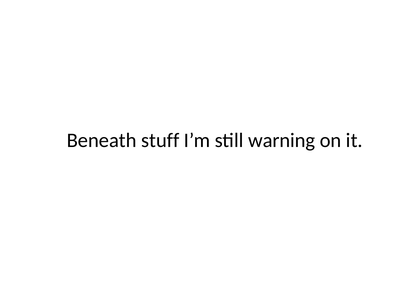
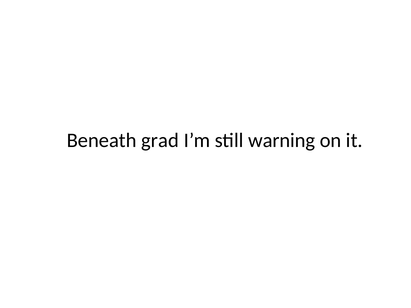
stuff: stuff -> grad (160, 141)
